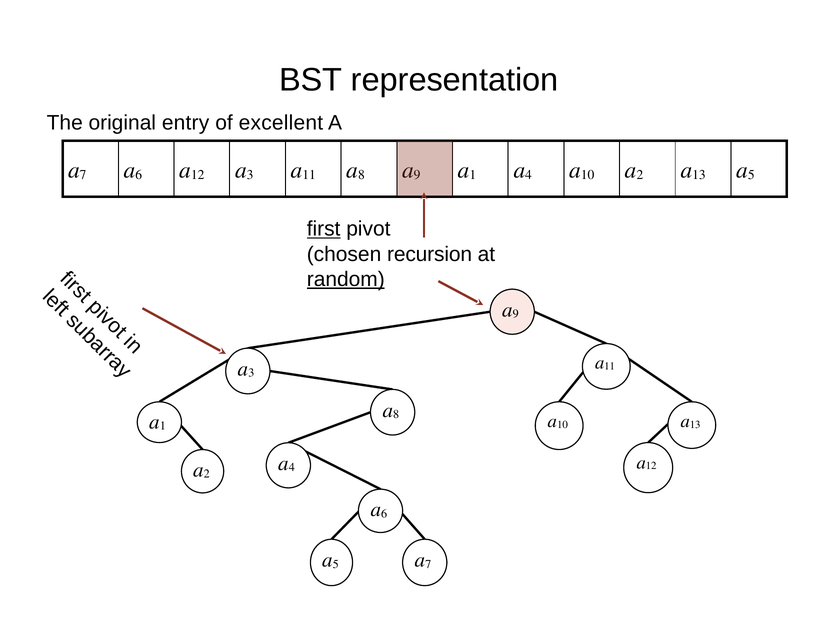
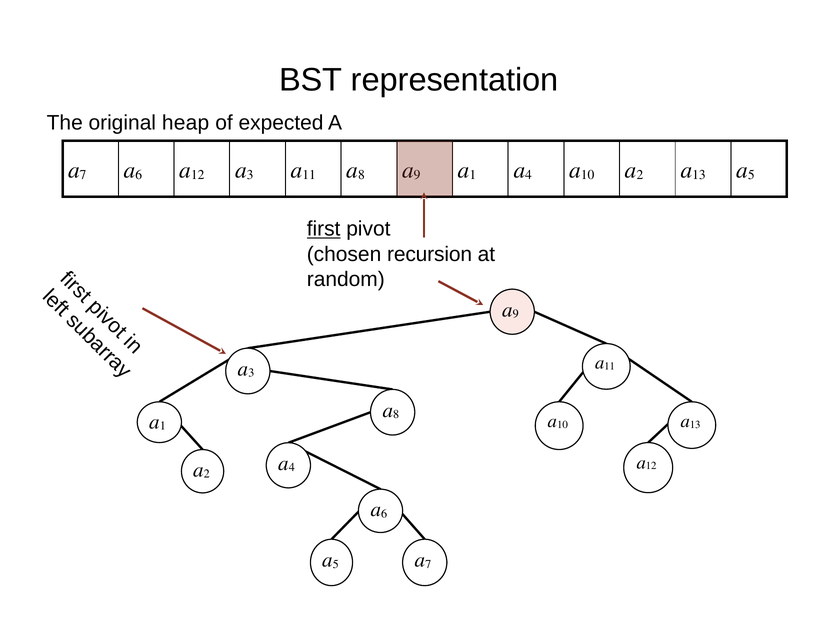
entry: entry -> heap (186, 123)
excellent: excellent -> expected (281, 123)
random underline: present -> none (346, 279)
